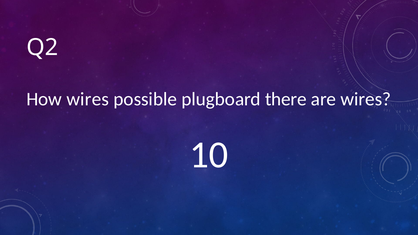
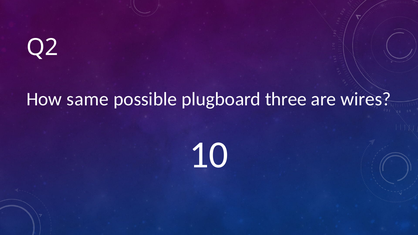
How wires: wires -> same (88, 99)
there: there -> three (286, 99)
